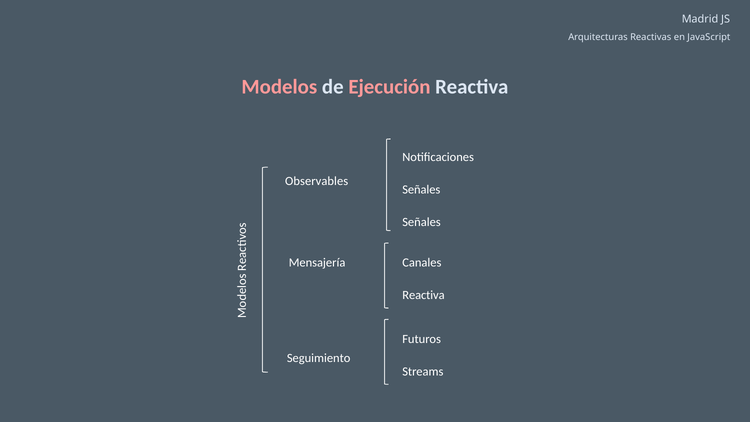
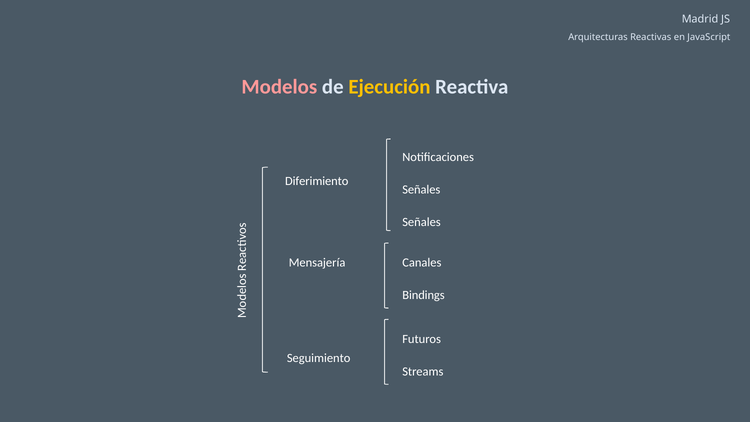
Ejecución colour: pink -> yellow (389, 87)
Observables: Observables -> Diferimiento (317, 181)
Reactiva: Reactiva -> Bindings (423, 295)
